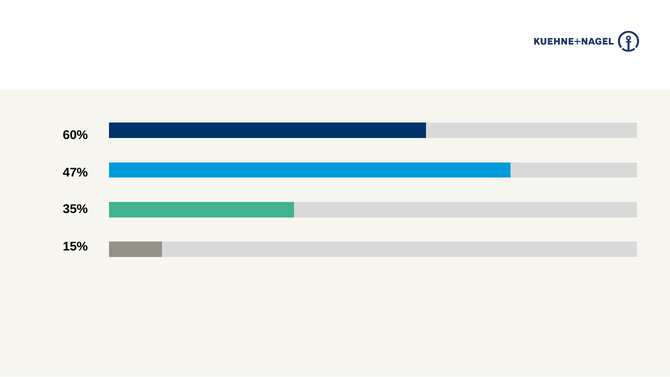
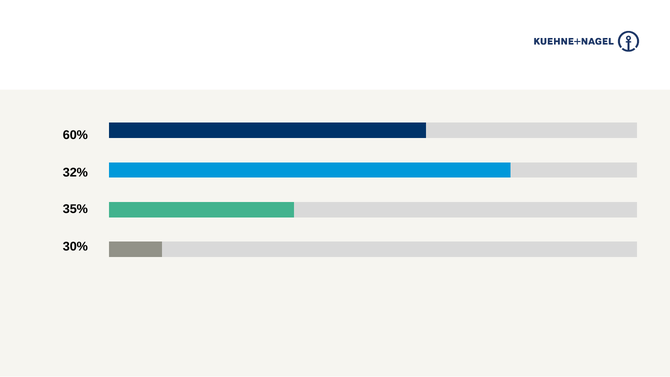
47%: 47% -> 32% (75, 172)
15%: 15% -> 30% (75, 247)
